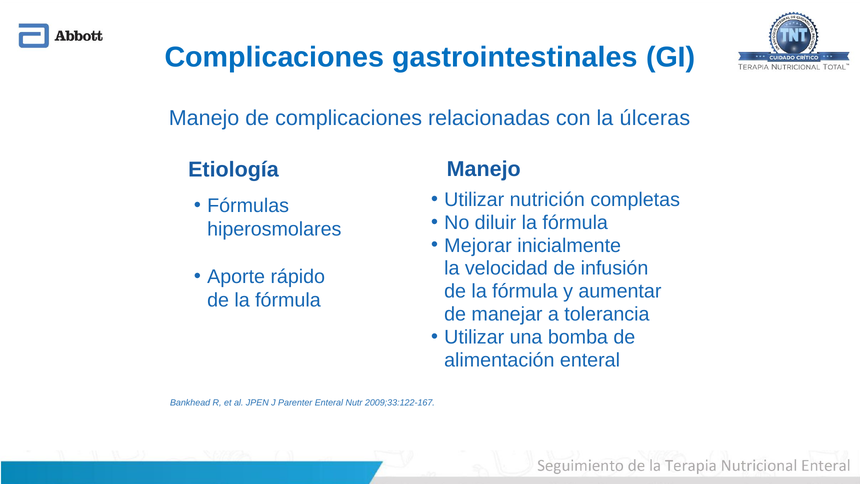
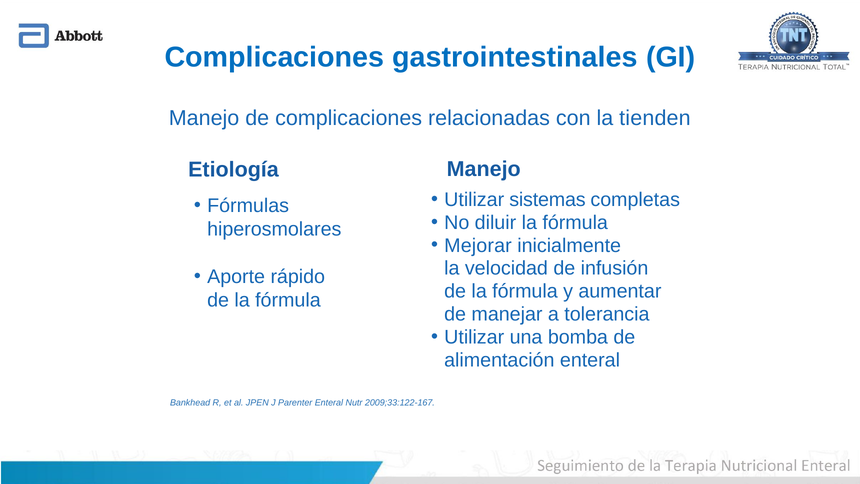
úlceras: úlceras -> tienden (655, 118)
nutrición: nutrición -> sistemas (547, 200)
